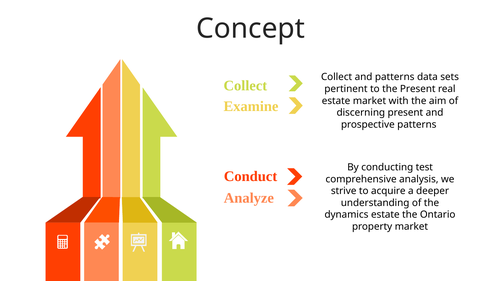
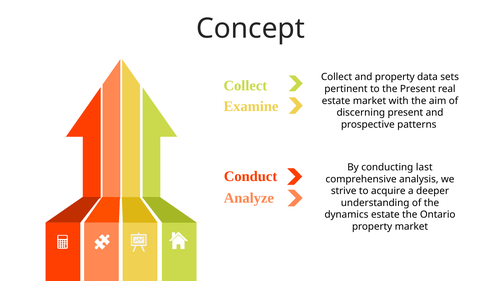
and patterns: patterns -> property (395, 77)
test: test -> last (424, 167)
